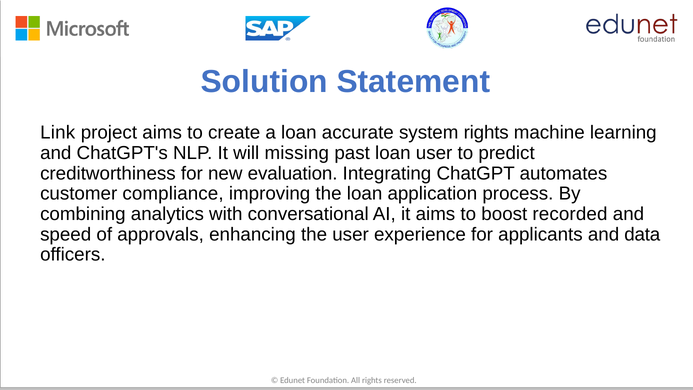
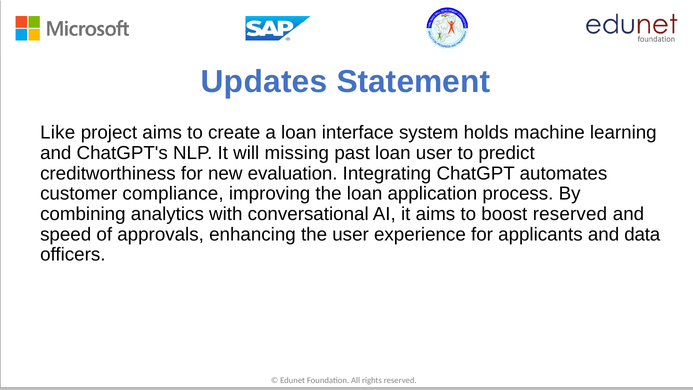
Solution: Solution -> Updates (264, 82)
Link: Link -> Like (58, 133)
accurate: accurate -> interface (358, 133)
system rights: rights -> holds (486, 133)
boost recorded: recorded -> reserved (570, 214)
